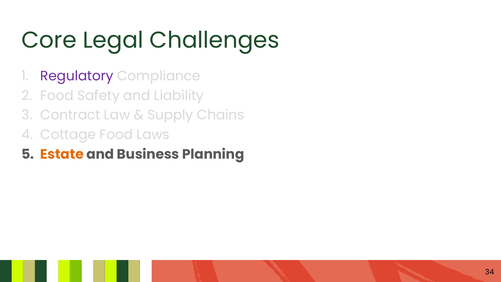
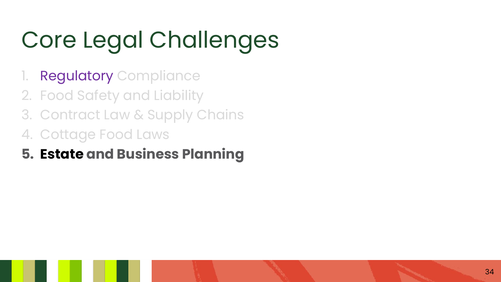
Estate colour: orange -> black (62, 154)
